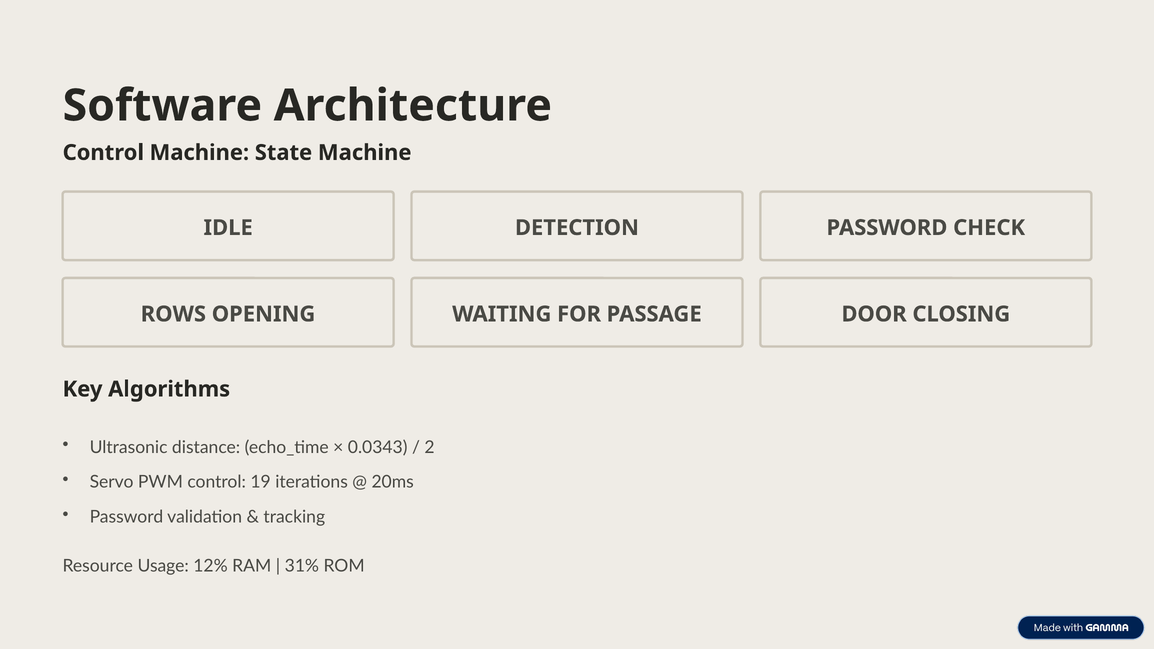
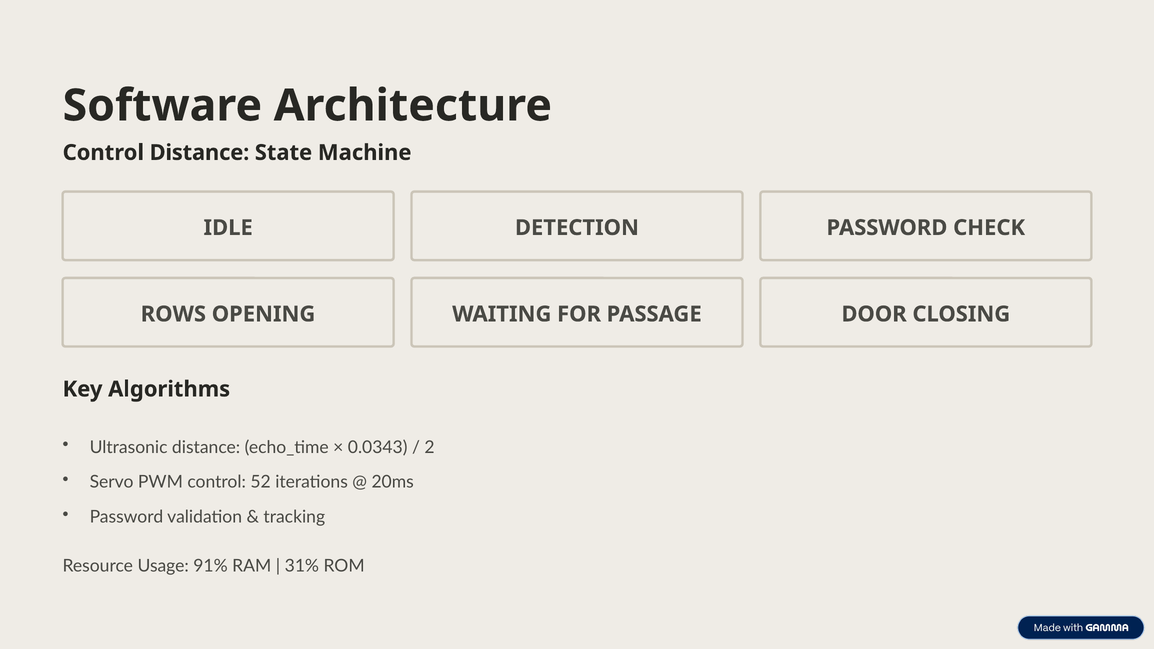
Control Machine: Machine -> Distance (199, 153)
19: 19 -> 52 (261, 482)
12%: 12% -> 91% (211, 566)
